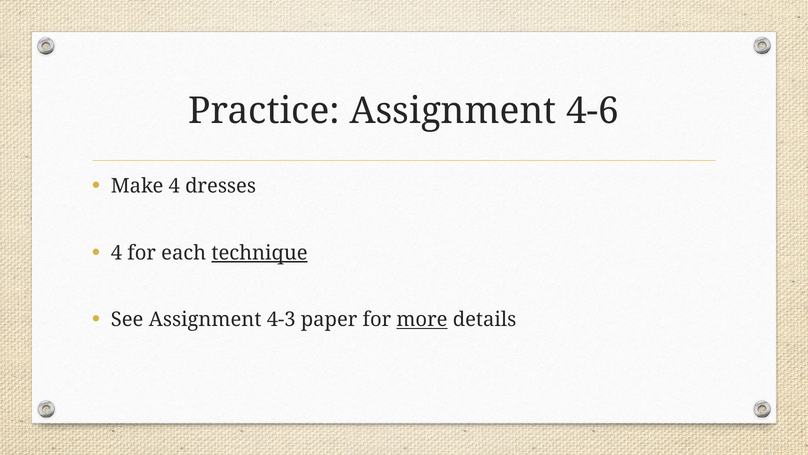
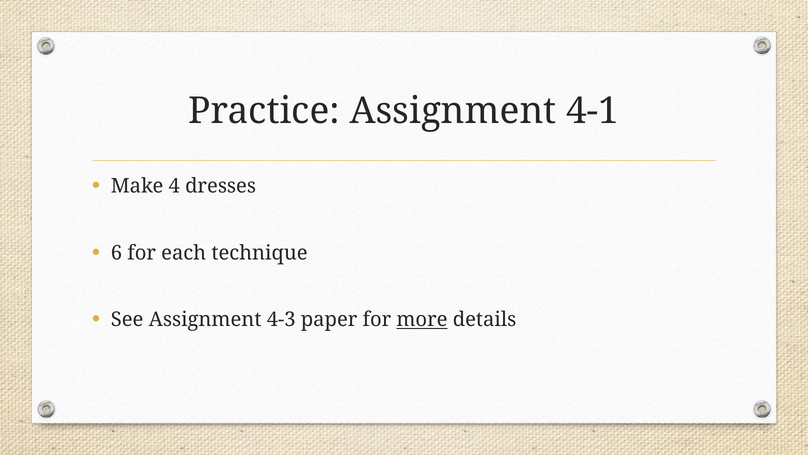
4-6: 4-6 -> 4-1 (593, 111)
4: 4 -> 6 (116, 253)
technique underline: present -> none (260, 253)
